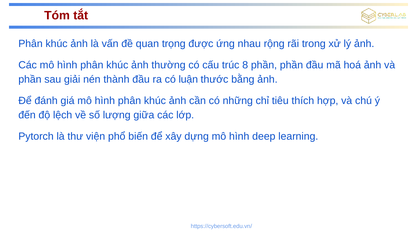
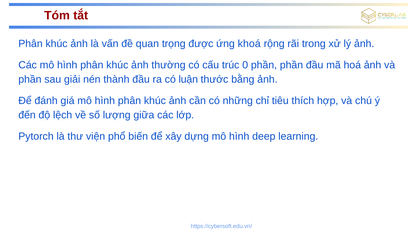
nhau: nhau -> khoá (249, 44)
8: 8 -> 0 (245, 65)
